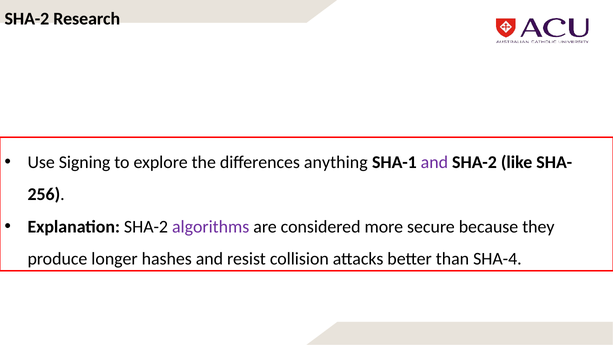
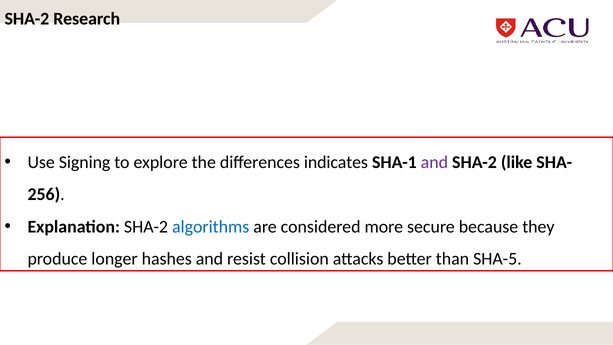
anything: anything -> indicates (336, 162)
algorithms colour: purple -> blue (211, 227)
SHA-4: SHA-4 -> SHA-5 (497, 259)
